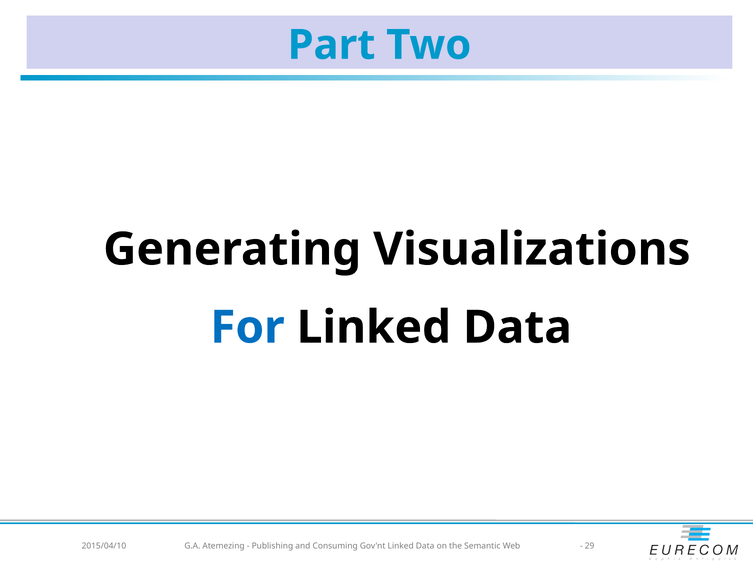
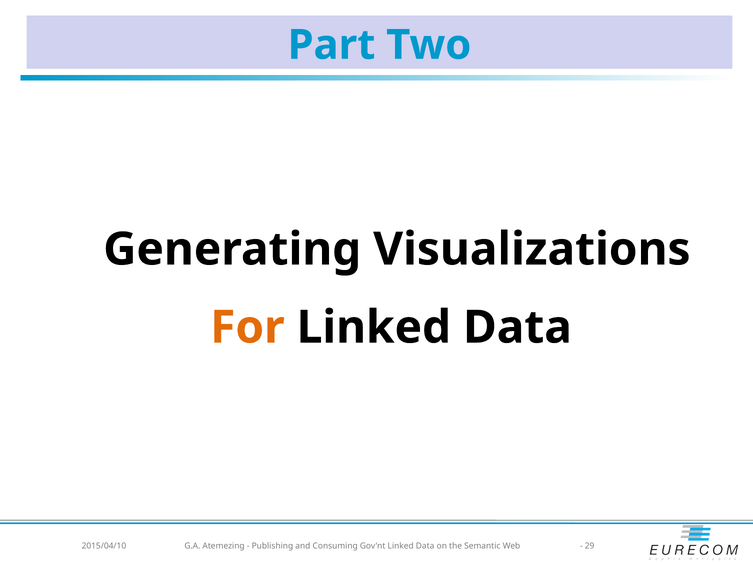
For colour: blue -> orange (247, 328)
